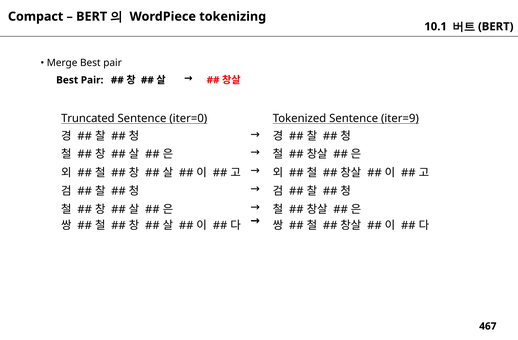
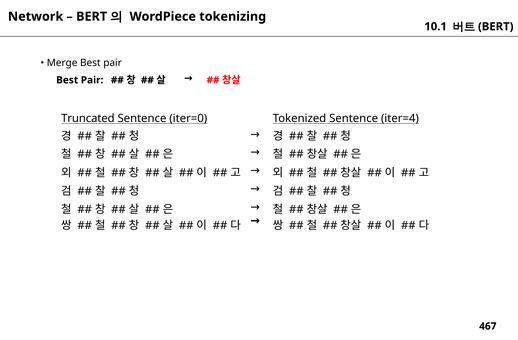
Compact: Compact -> Network (36, 17)
iter=9: iter=9 -> iter=4 (400, 118)
